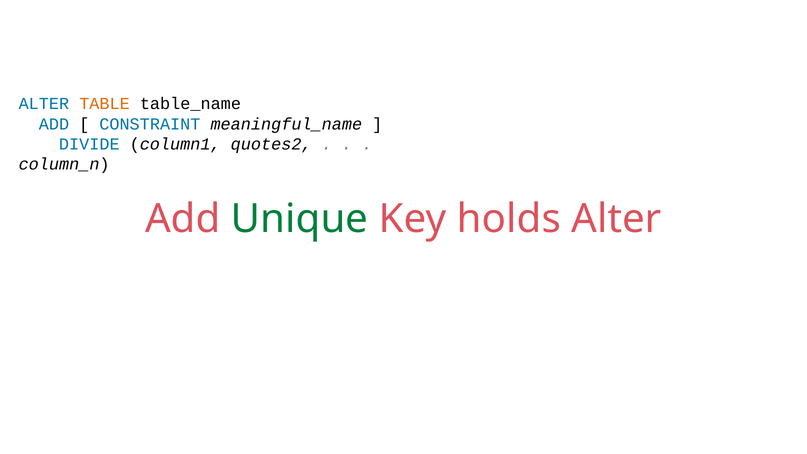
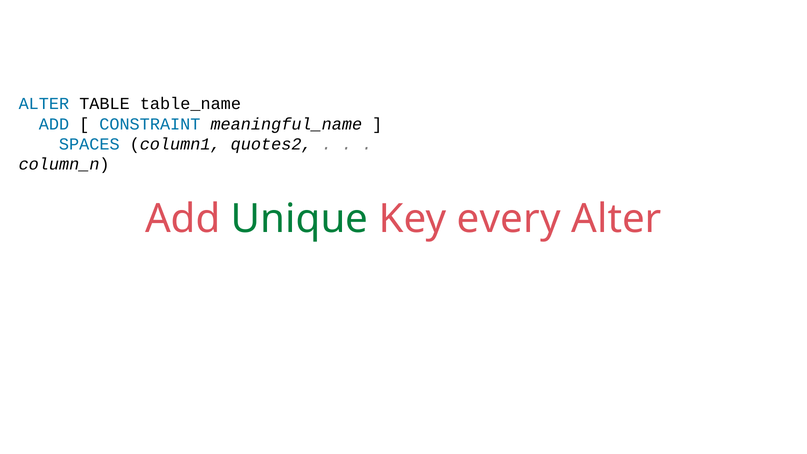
TABLE colour: orange -> black (104, 104)
DIVIDE: DIVIDE -> SPACES (89, 144)
holds: holds -> every (509, 219)
